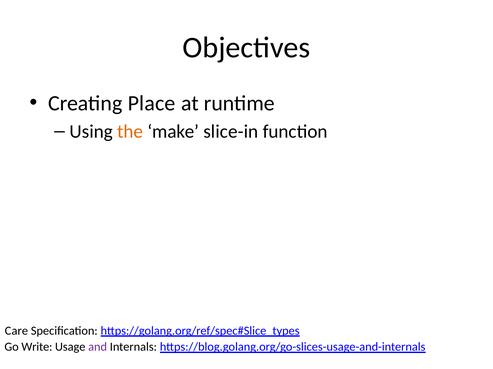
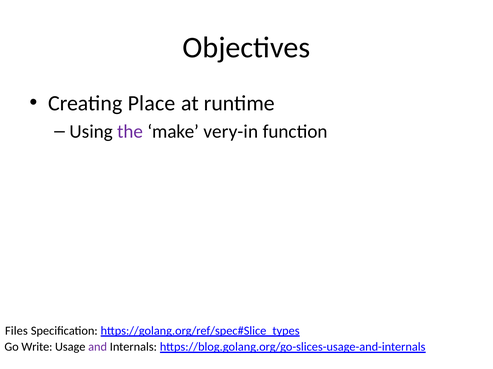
the colour: orange -> purple (130, 132)
slice-in: slice-in -> very-in (231, 132)
Care: Care -> Files (16, 331)
